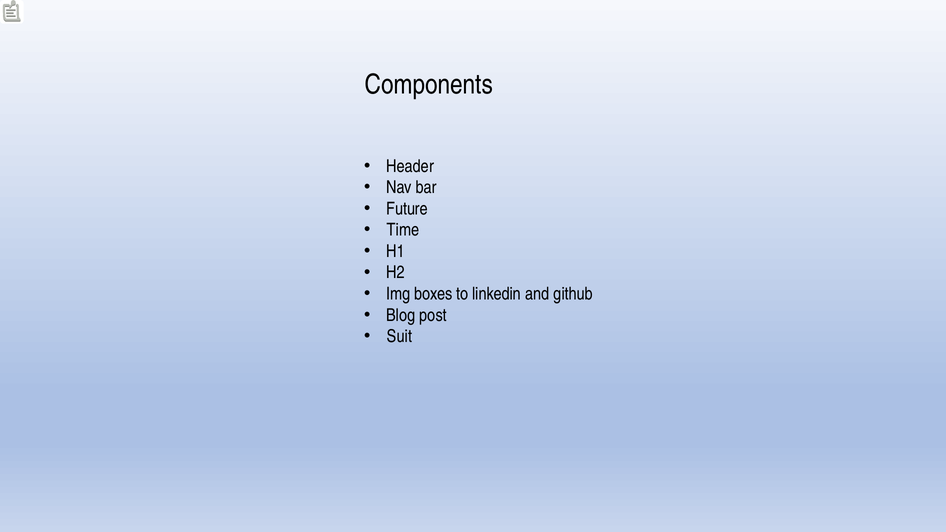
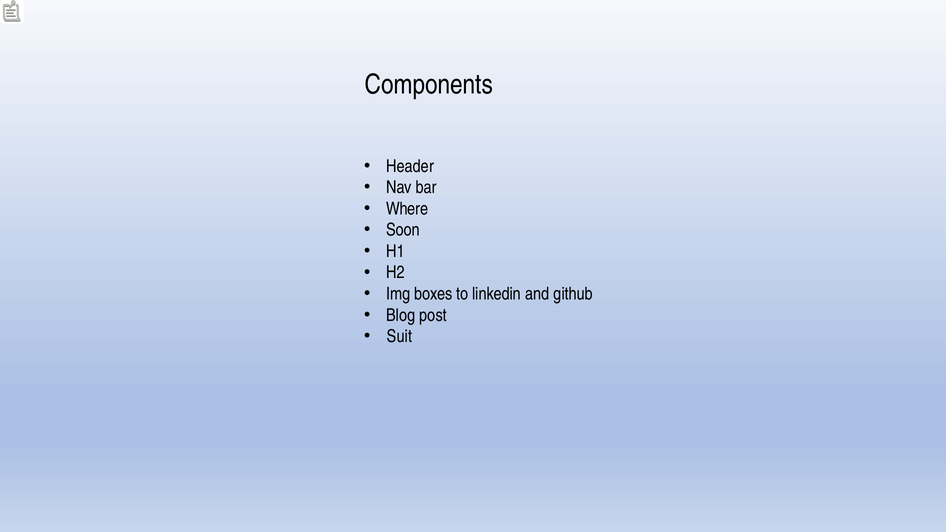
Future: Future -> Where (407, 209)
Time: Time -> Soon (403, 230)
